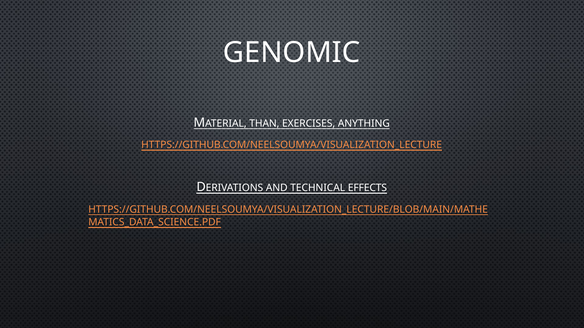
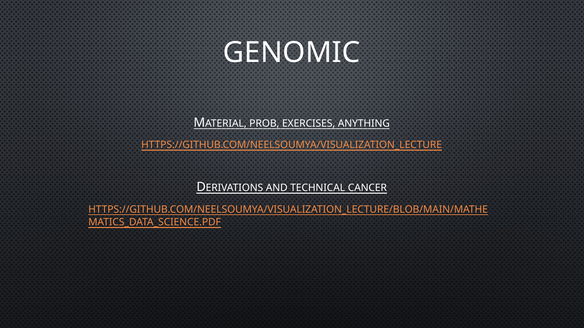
THAN: THAN -> PROB (264, 124)
EFFECTS: EFFECTS -> CANCER (367, 188)
